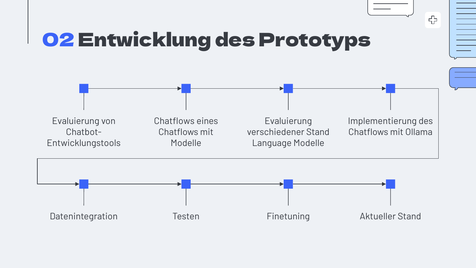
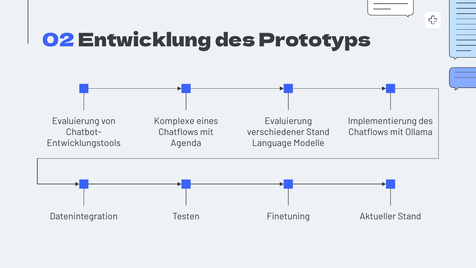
Chatflows: Chatflows -> Komplexe (174, 121)
Modelle: Modelle -> Agenda (186, 143)
